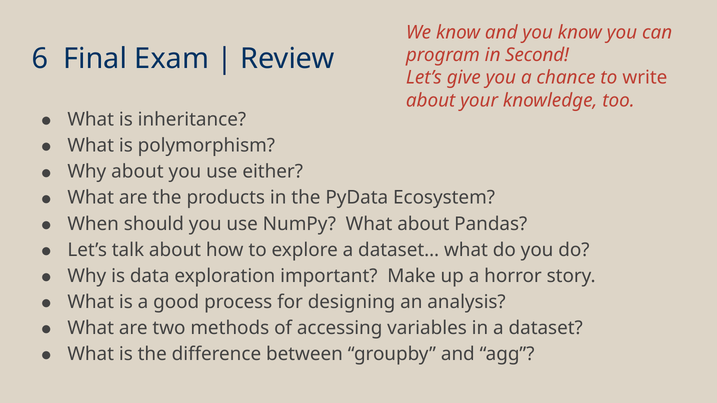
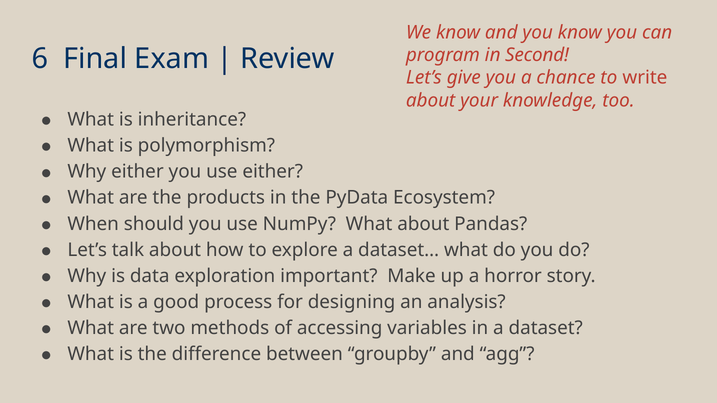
Why about: about -> either (137, 172)
